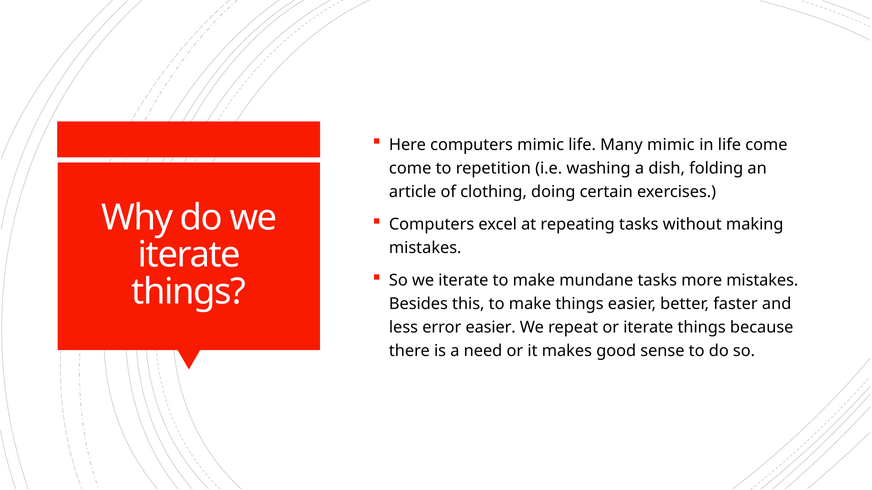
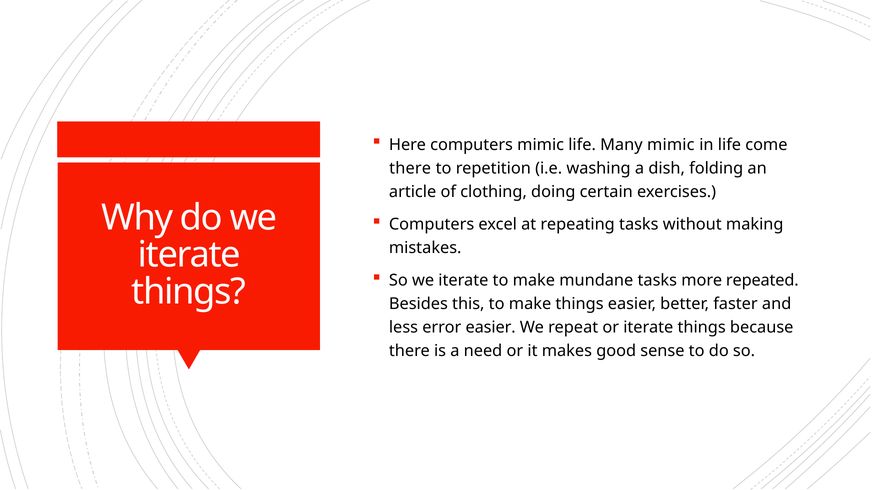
come: come -> there (410, 169)
more mistakes: mistakes -> repeated (762, 281)
